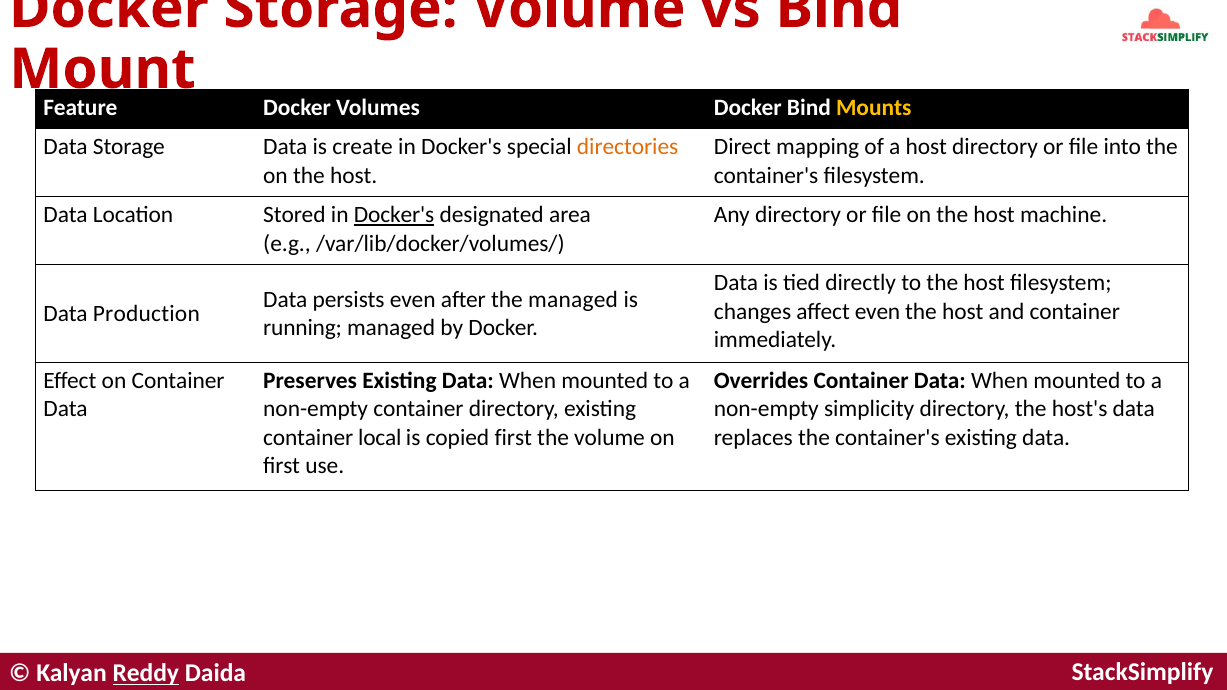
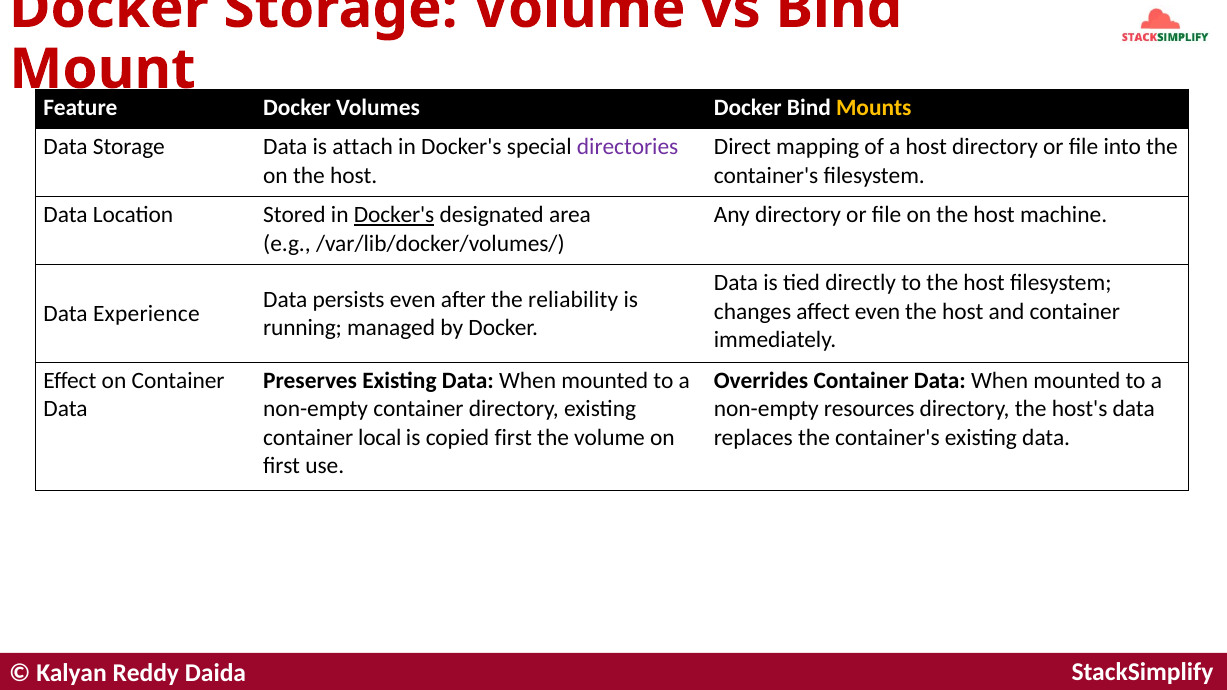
create: create -> attach (363, 147)
directories colour: orange -> purple (628, 147)
the managed: managed -> reliability (573, 300)
Production: Production -> Experience (146, 314)
simplicity: simplicity -> resources (869, 409)
Reddy underline: present -> none (146, 674)
